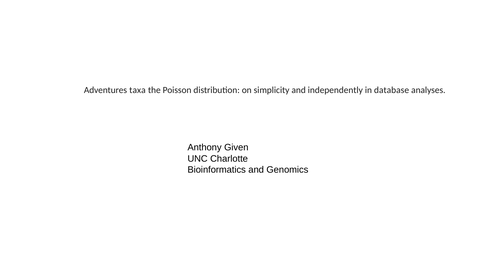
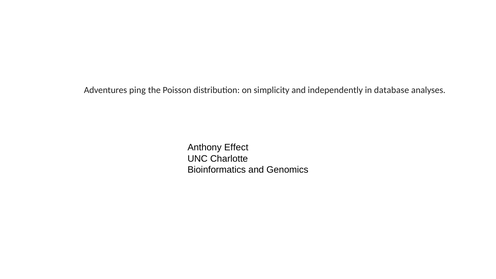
taxa: taxa -> ping (137, 90)
Given: Given -> Effect (236, 148)
